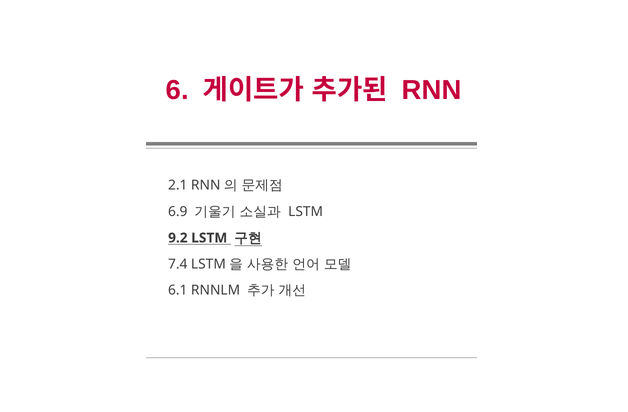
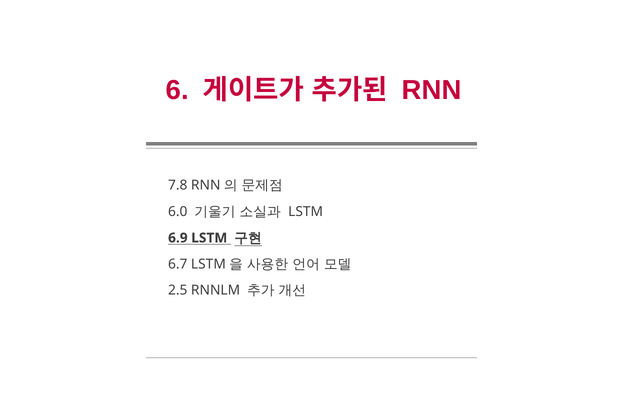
2.1: 2.1 -> 7.8 (178, 186)
6.9: 6.9 -> 6.0 (178, 212)
9.2: 9.2 -> 6.9 (178, 238)
7.4: 7.4 -> 6.7 (178, 265)
6.1: 6.1 -> 2.5 (178, 291)
